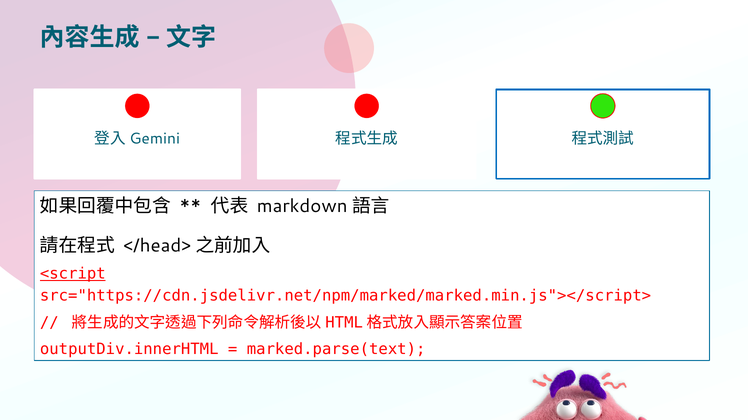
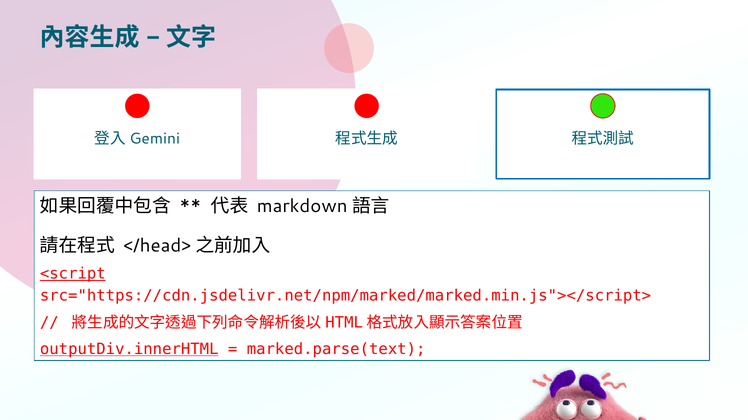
outputDiv.innerHTML underline: none -> present (129, 350)
